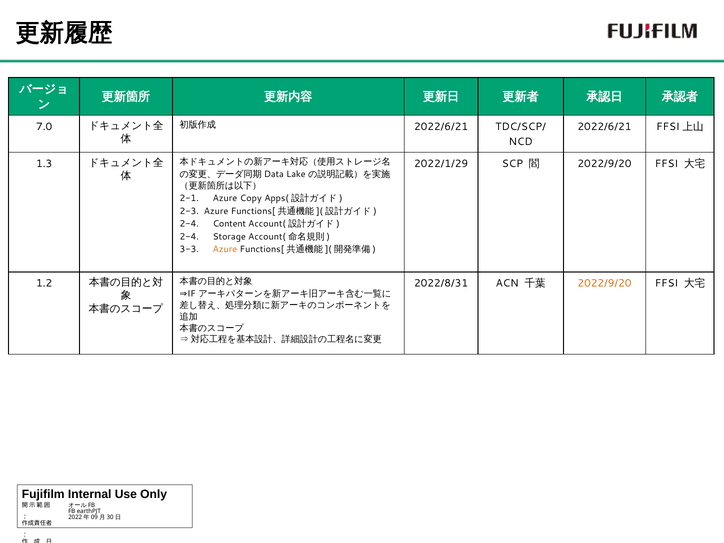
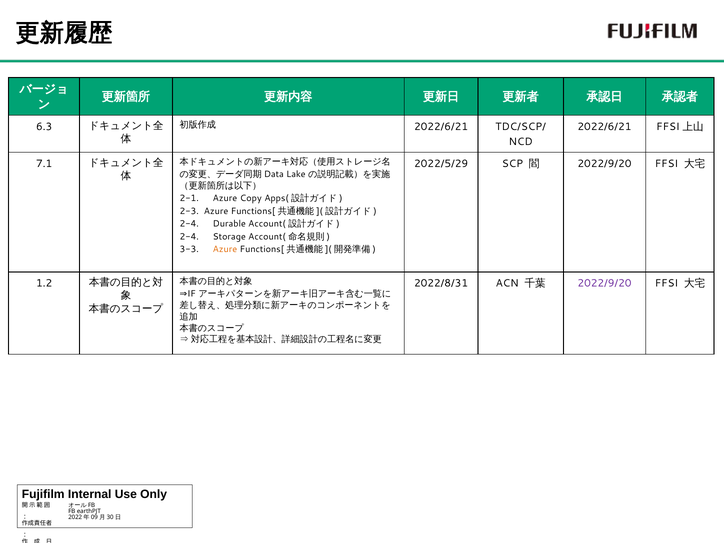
7.0: 7.0 -> 6.3 (44, 127)
1.3: 1.3 -> 7.1 (44, 164)
2022/1/29: 2022/1/29 -> 2022/5/29 (441, 164)
Content: Content -> Durable (229, 224)
2022/9/20 colour: orange -> purple (605, 283)
